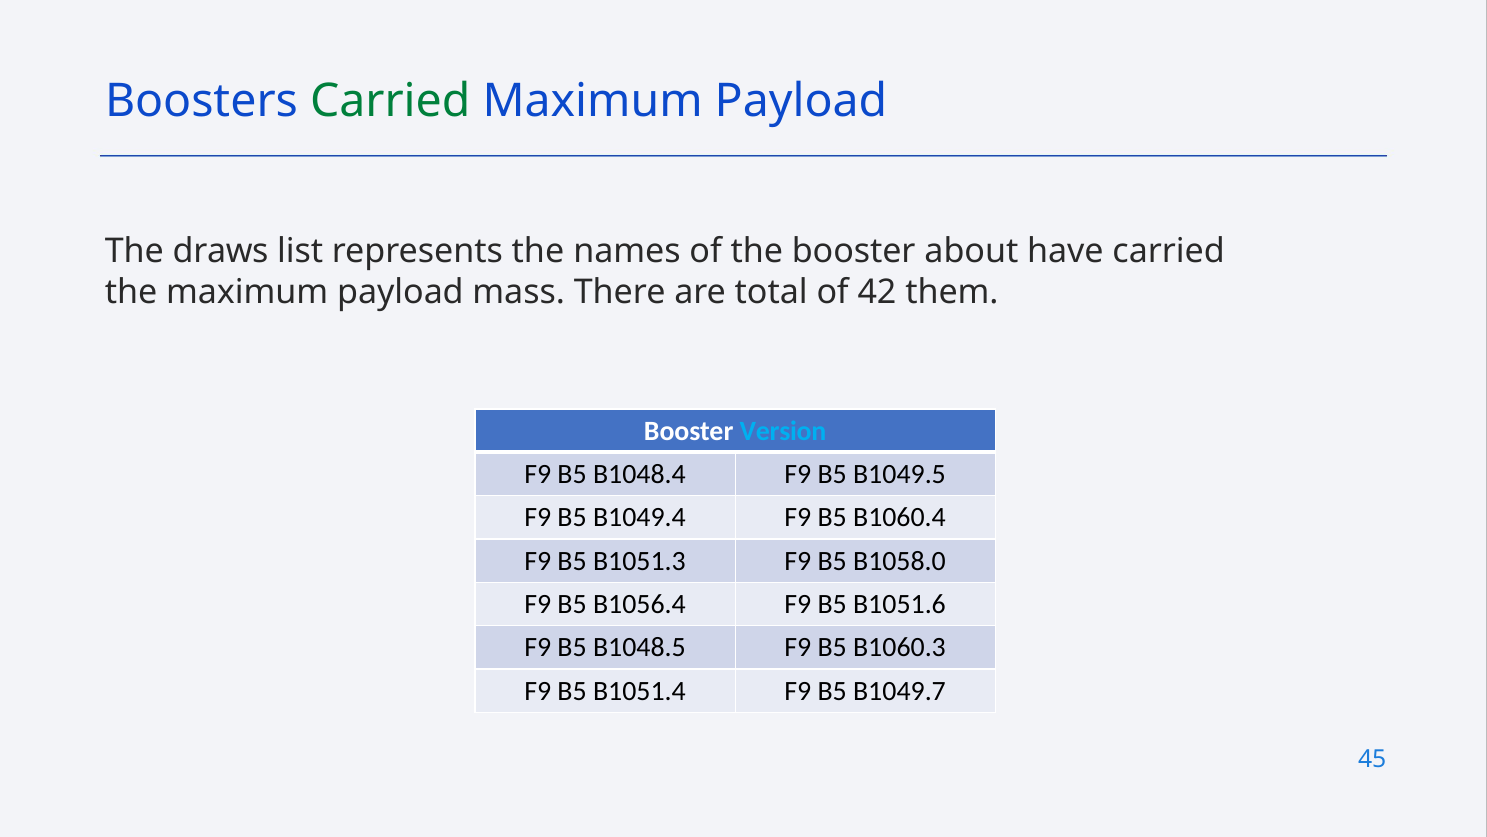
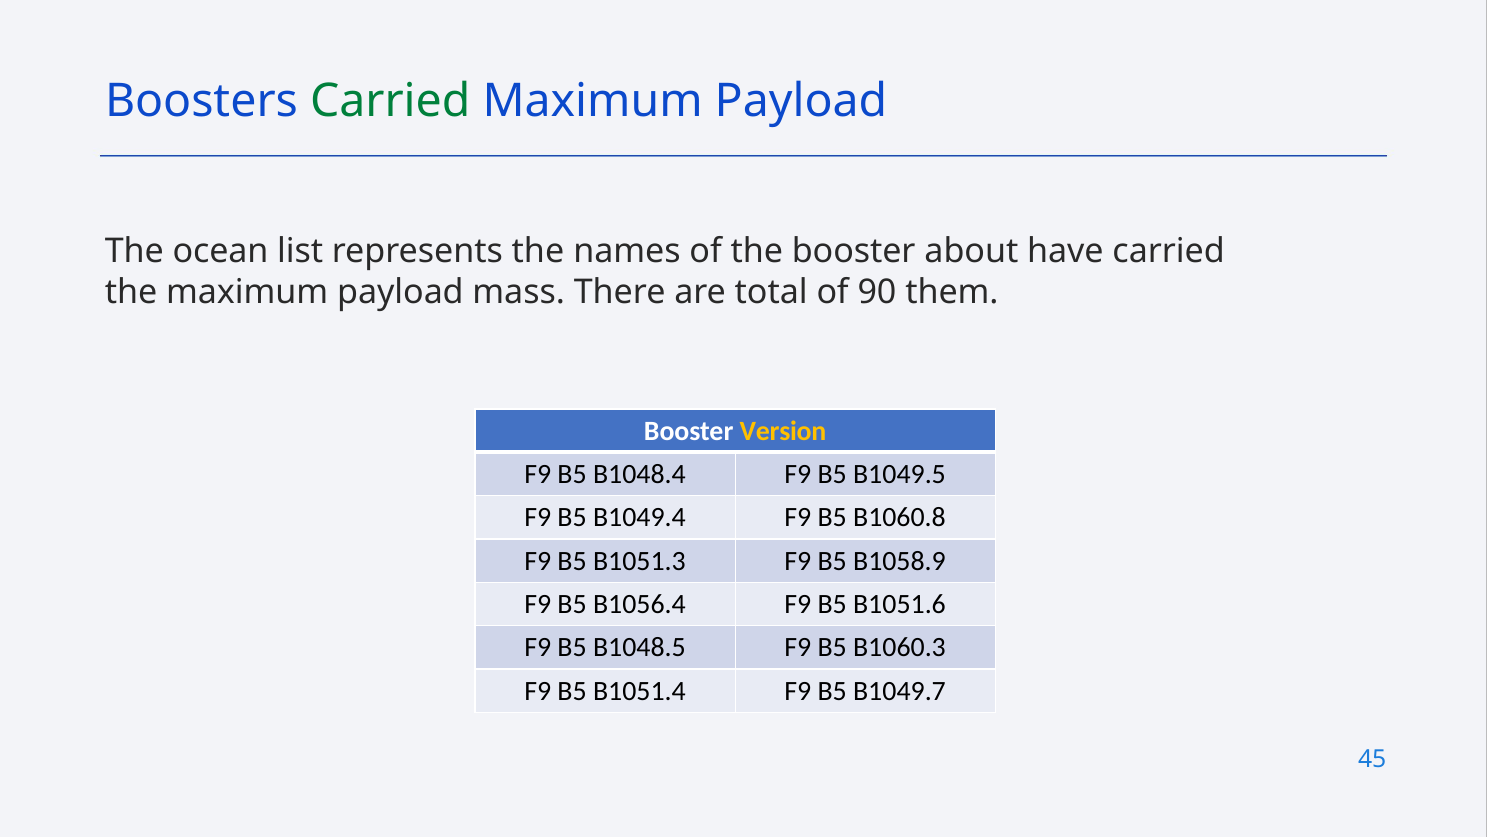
draws: draws -> ocean (221, 251)
42: 42 -> 90 (877, 292)
Version colour: light blue -> yellow (783, 431)
B1060.4: B1060.4 -> B1060.8 (899, 517)
B1058.0: B1058.0 -> B1058.9 (899, 560)
